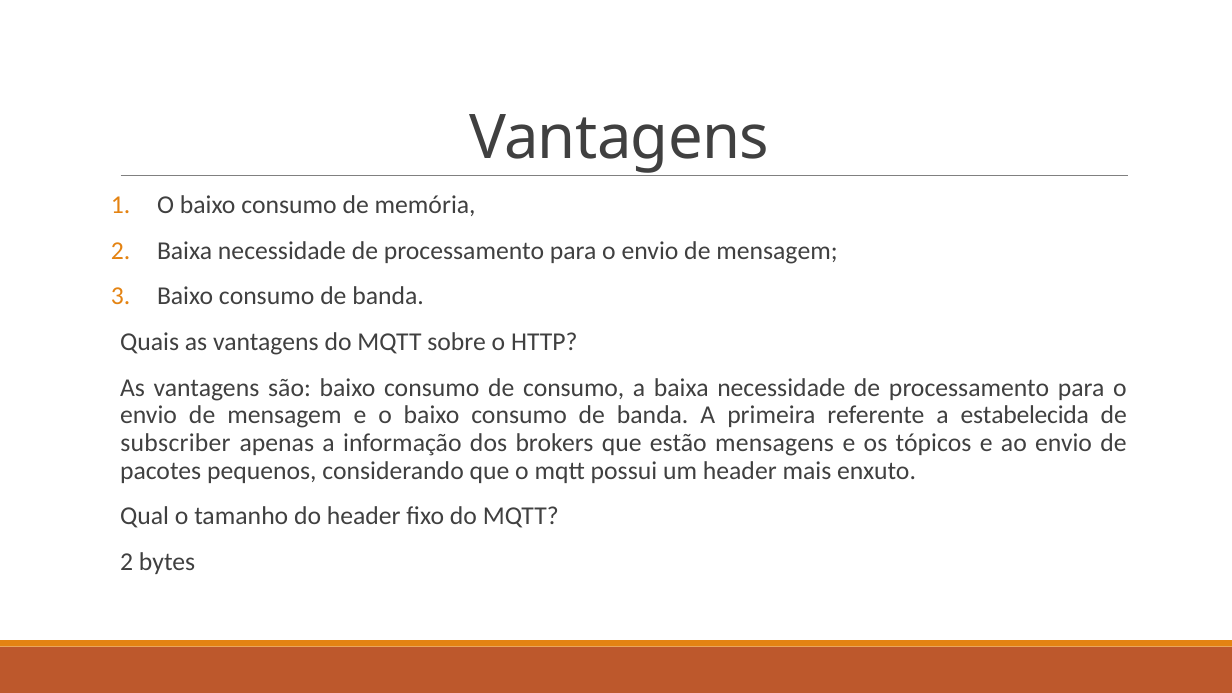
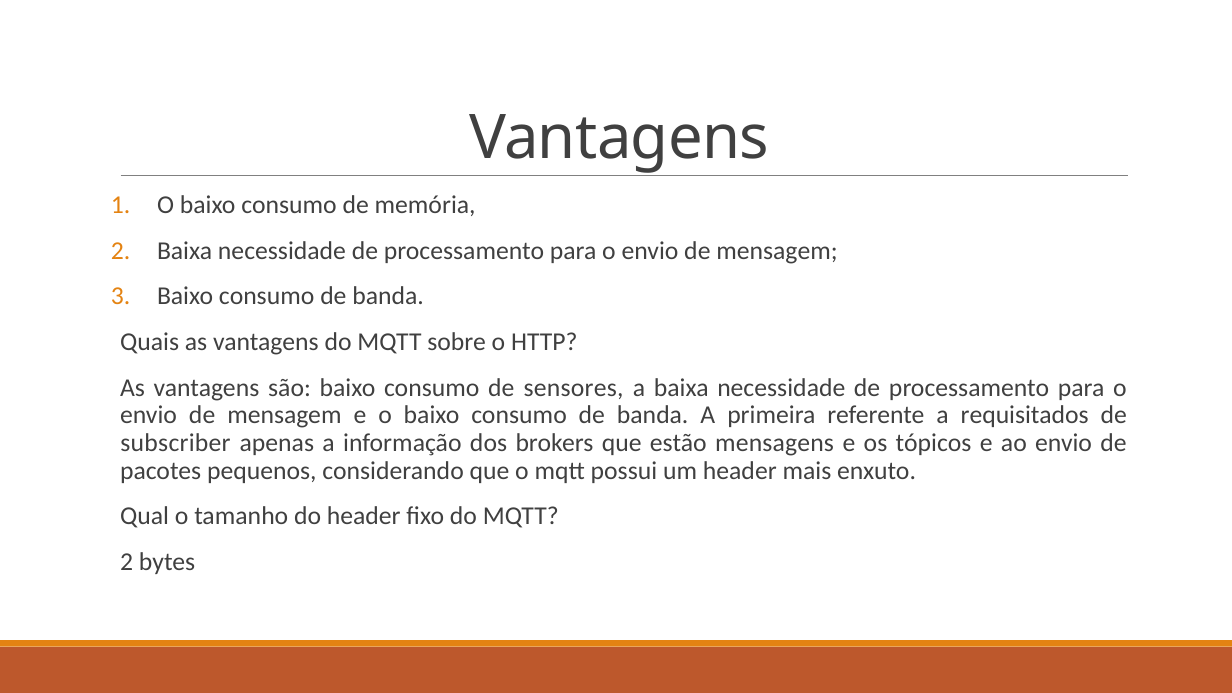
de consumo: consumo -> sensores (574, 388)
estabelecida: estabelecida -> requisitados (1025, 415)
